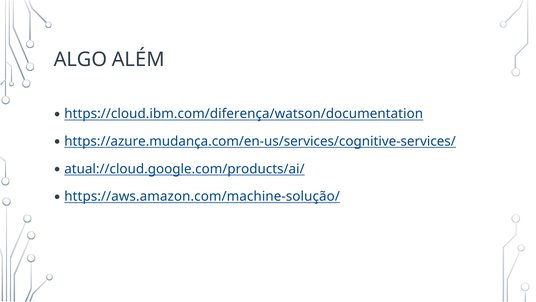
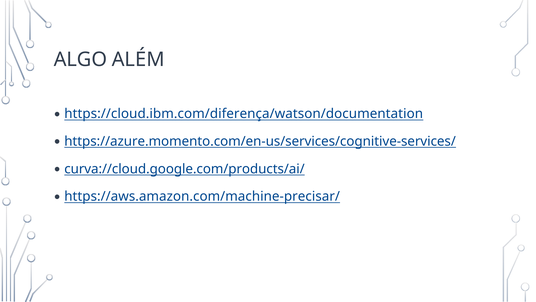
https://azure.mudança.com/en-us/services/cognitive-services/: https://azure.mudança.com/en-us/services/cognitive-services/ -> https://azure.momento.com/en-us/services/cognitive-services/ (260, 141)
atual://cloud.google.com/products/ai/: atual://cloud.google.com/products/ai/ -> curva://cloud.google.com/products/ai/ (184, 169)
https://aws.amazon.com/machine-solução/: https://aws.amazon.com/machine-solução/ -> https://aws.amazon.com/machine-precisar/ (202, 196)
